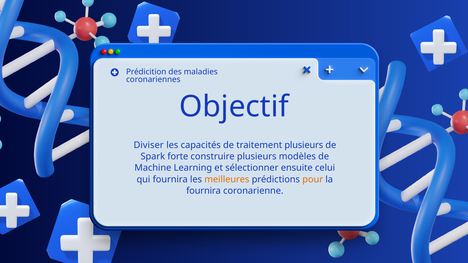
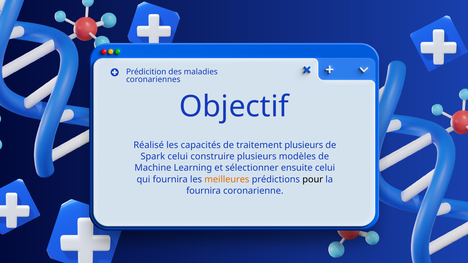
Diviser: Diviser -> Réalisé (149, 145)
Spark forte: forte -> celui (178, 157)
pour colour: orange -> black (313, 180)
